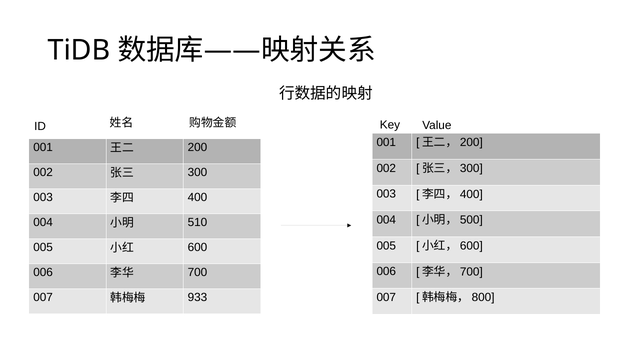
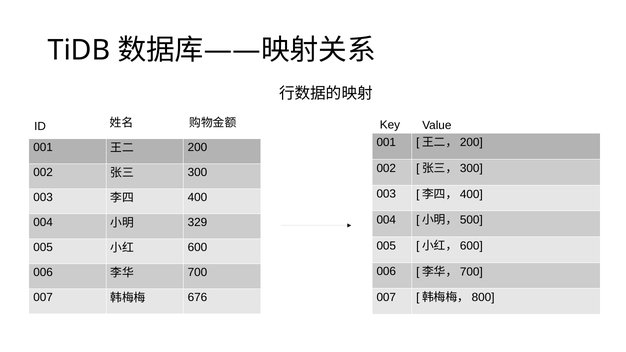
510: 510 -> 329 (197, 223)
933: 933 -> 676 (197, 298)
